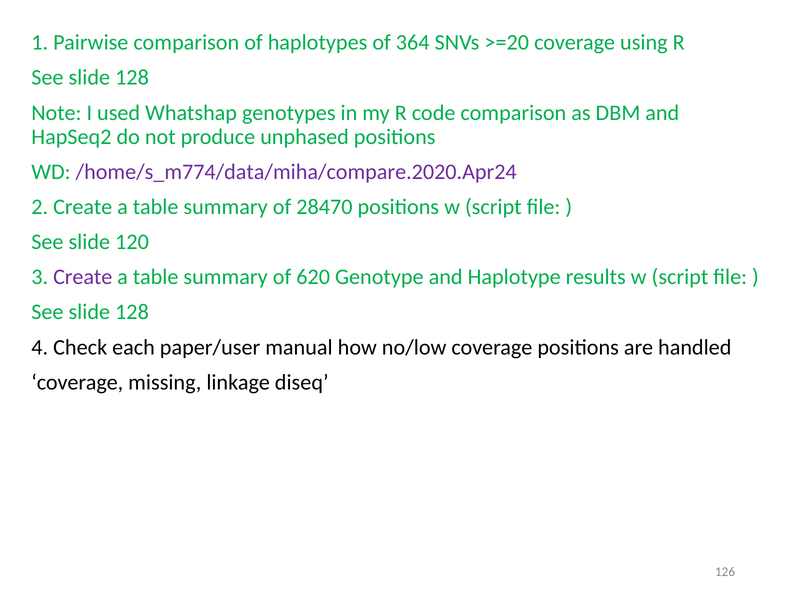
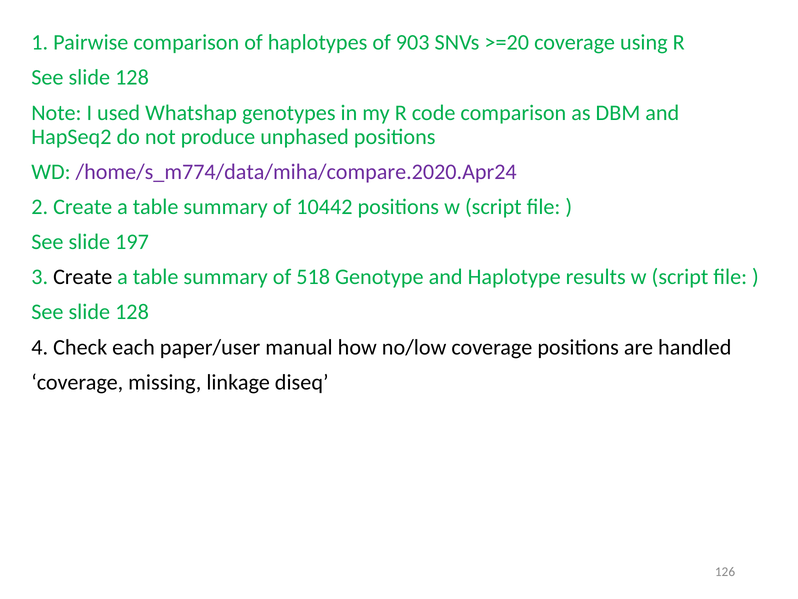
364: 364 -> 903 (413, 42)
28470: 28470 -> 10442 (324, 207)
120: 120 -> 197 (132, 242)
Create colour: purple -> black (83, 277)
620: 620 -> 518 (313, 277)
